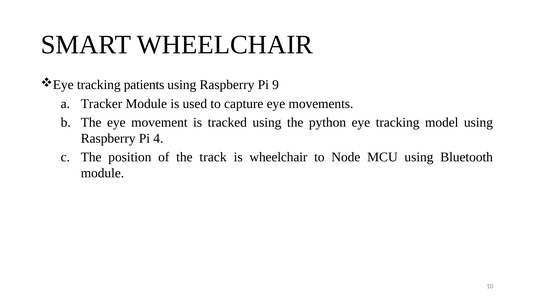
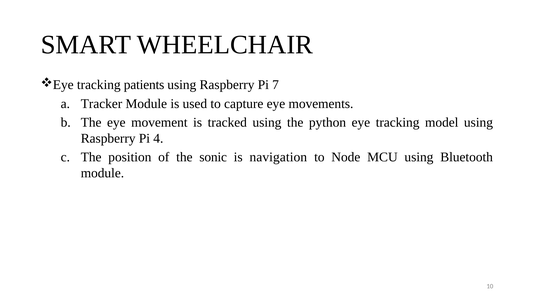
9: 9 -> 7 (276, 85)
track: track -> sonic (213, 157)
is wheelchair: wheelchair -> navigation (278, 157)
